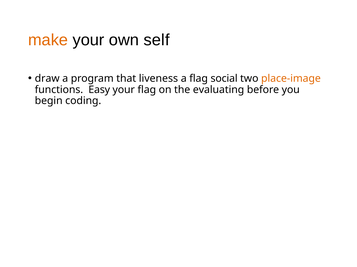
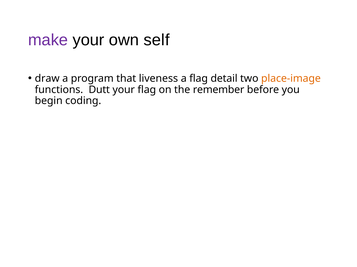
make colour: orange -> purple (48, 40)
social: social -> detail (224, 79)
Easy: Easy -> Dutt (99, 90)
evaluating: evaluating -> remember (219, 90)
